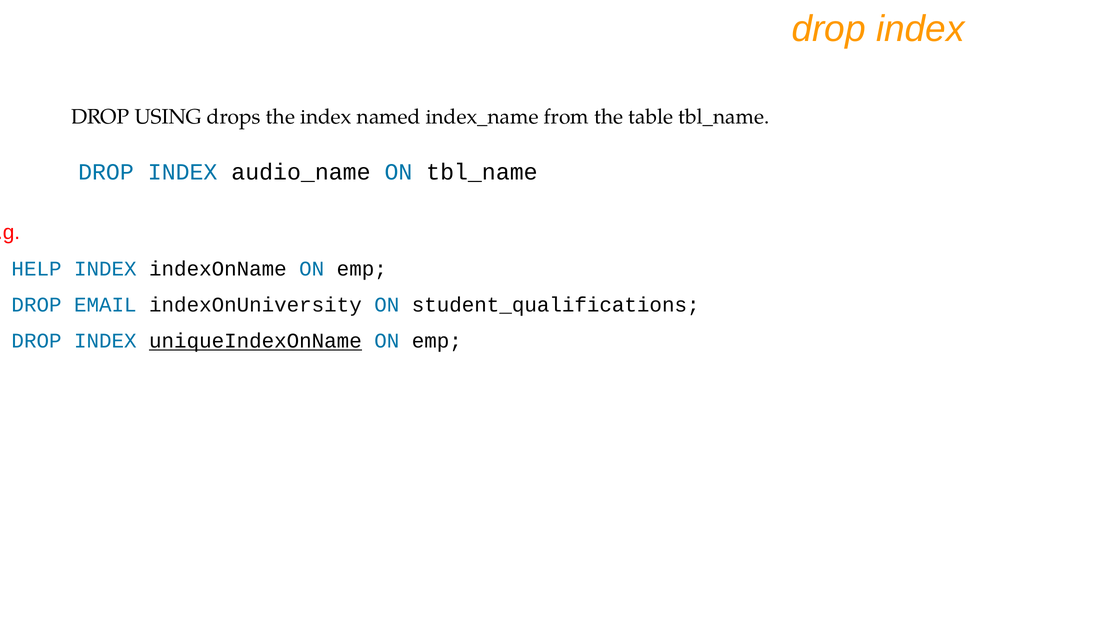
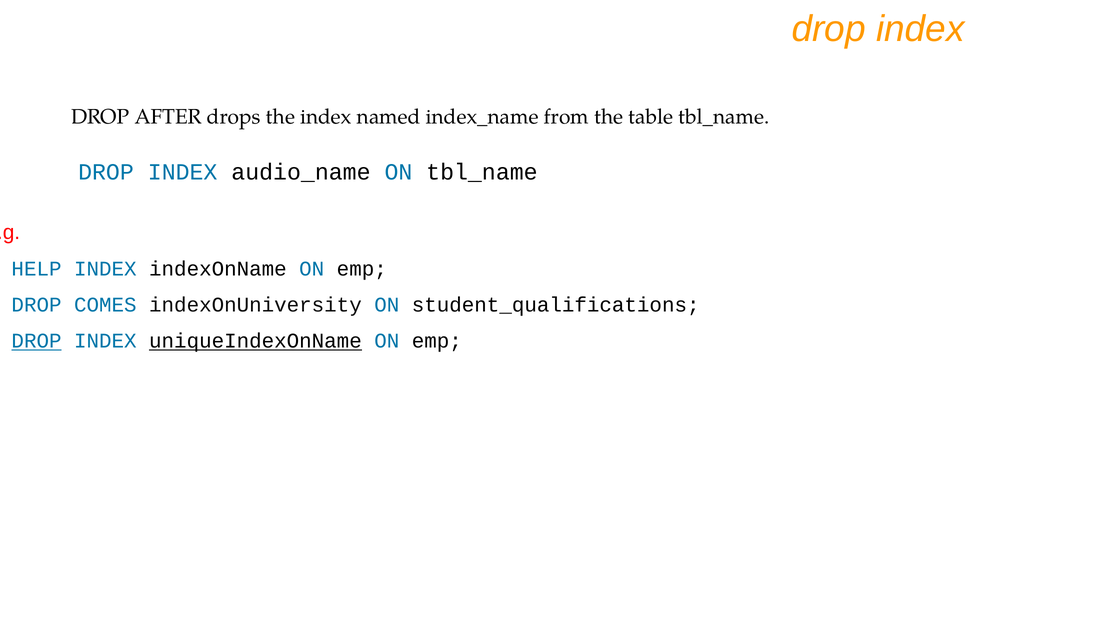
USING: USING -> AFTER (168, 117)
EMAIL: EMAIL -> COMES (105, 305)
DROP underline: none -> present (37, 341)
